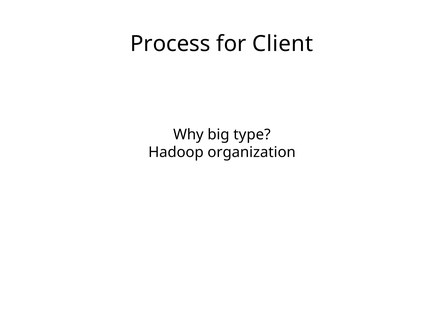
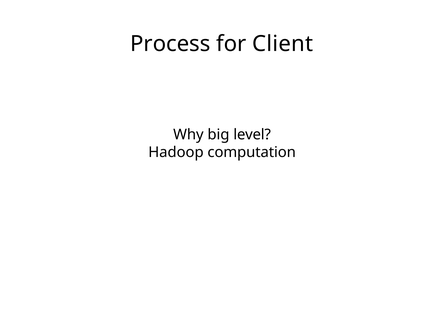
type: type -> level (252, 135)
organization: organization -> computation (252, 152)
